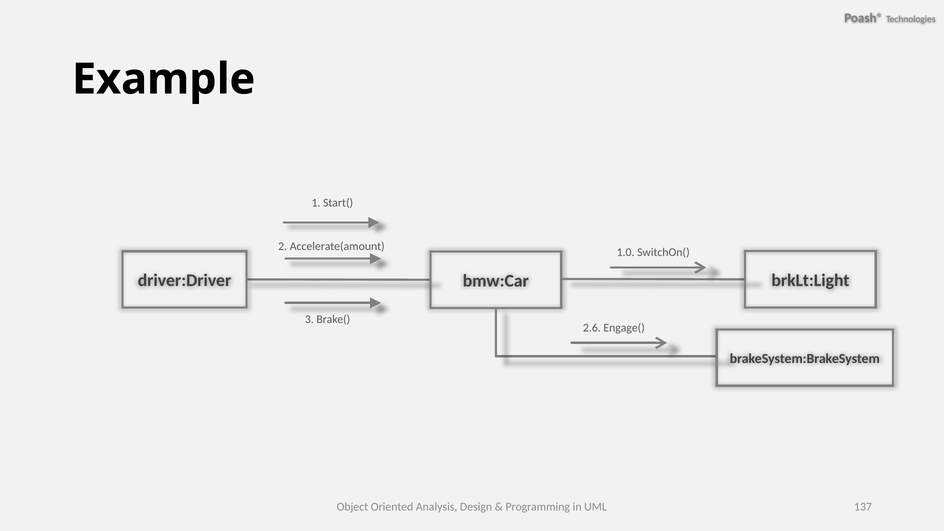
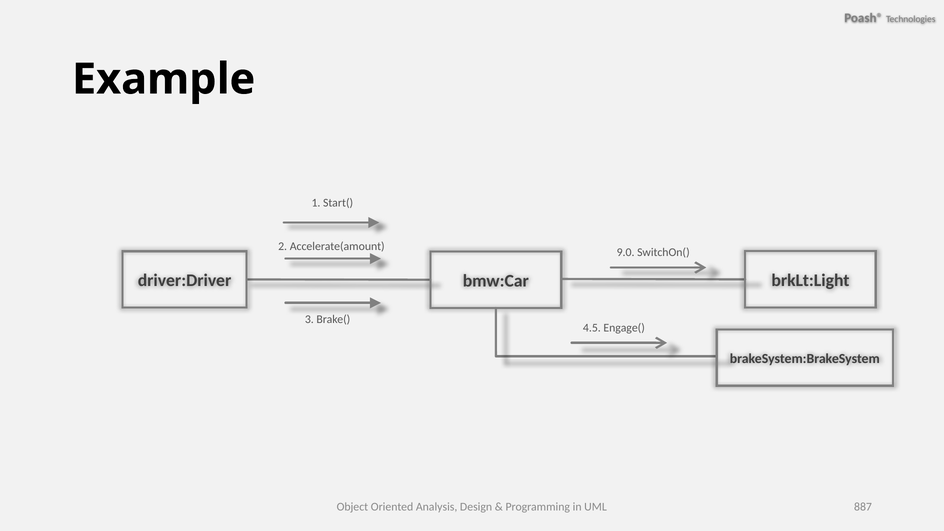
1.0: 1.0 -> 9.0 (626, 252)
2.6: 2.6 -> 4.5 (592, 328)
137: 137 -> 887 (863, 507)
